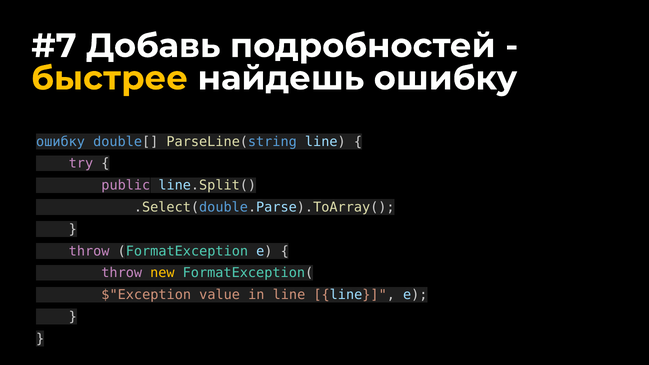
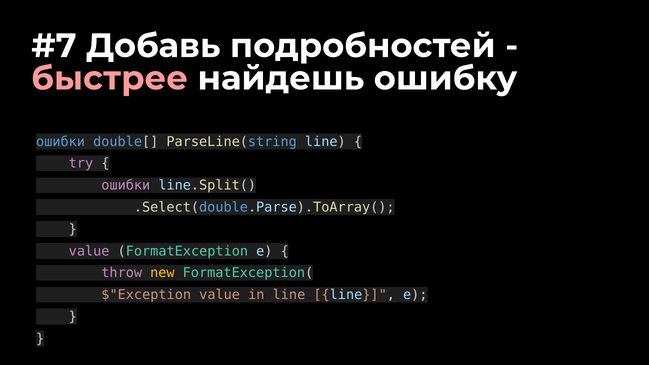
быстрее colour: yellow -> pink (110, 78)
ошибку: ошибку -> ошибки (61, 142)
public: public -> ошибки (126, 185)
throw: throw -> value (89, 251)
